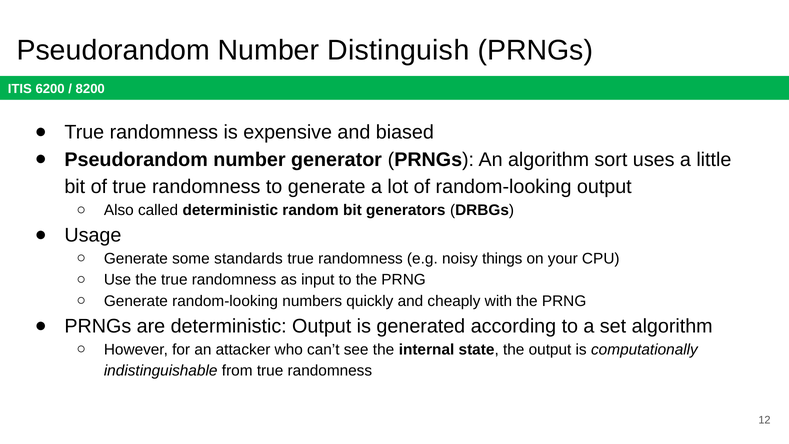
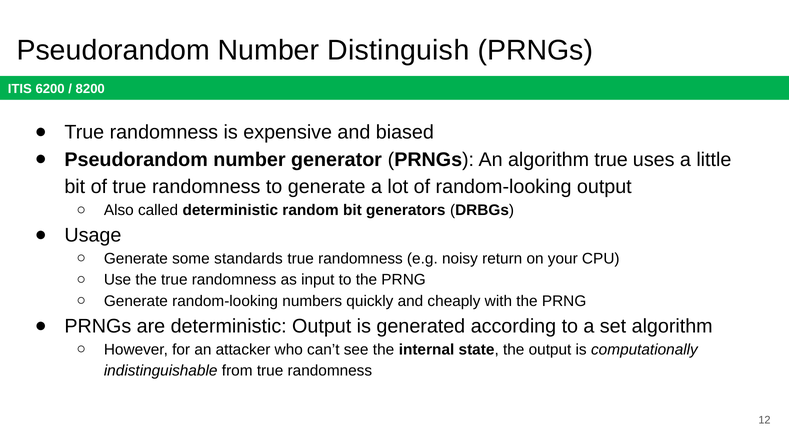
algorithm sort: sort -> true (611, 159)
things: things -> return (502, 259)
